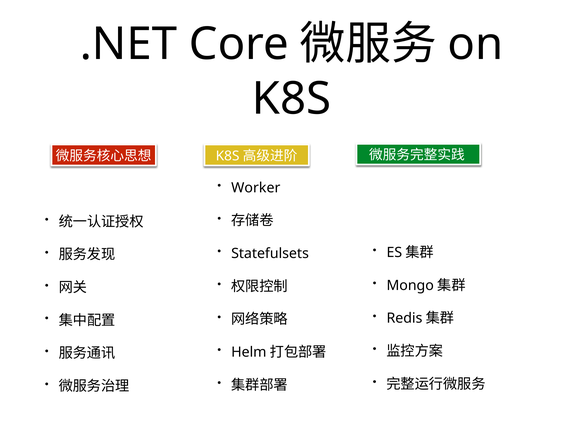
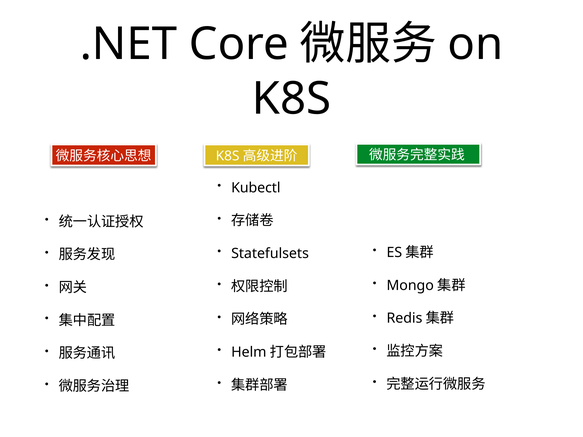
Worker: Worker -> Kubectl (256, 188)
